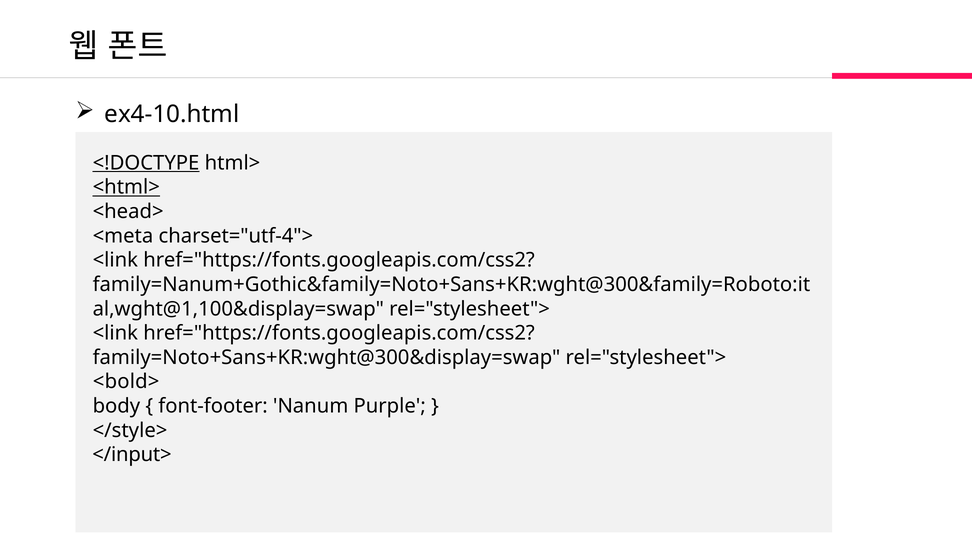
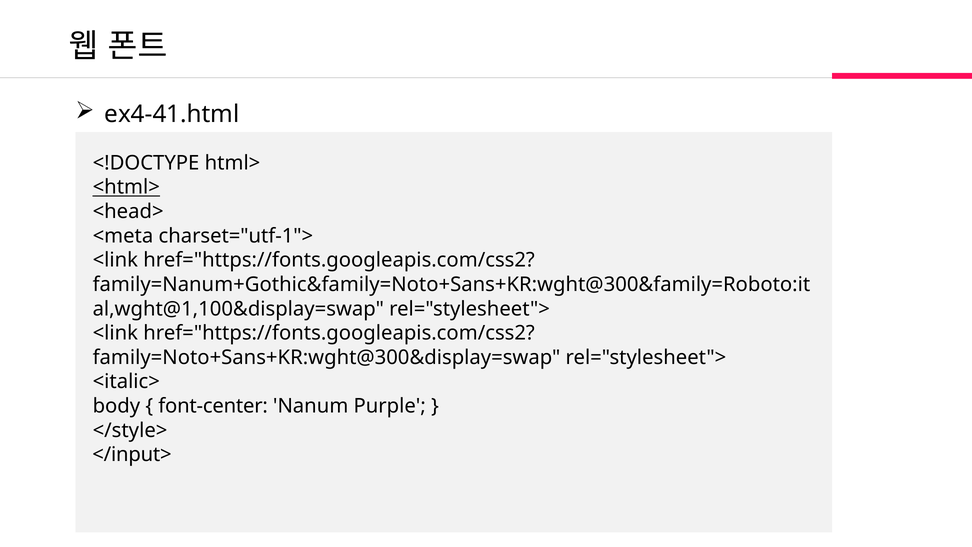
ex4-10.html: ex4-10.html -> ex4-41.html (172, 114)
<!DOCTYPE underline: present -> none (146, 163)
charset="utf-4">: charset="utf-4"> -> charset="utf-1"> (236, 236)
<bold>: <bold> -> <italic> (126, 382)
font-footer: font-footer -> font-center (213, 406)
